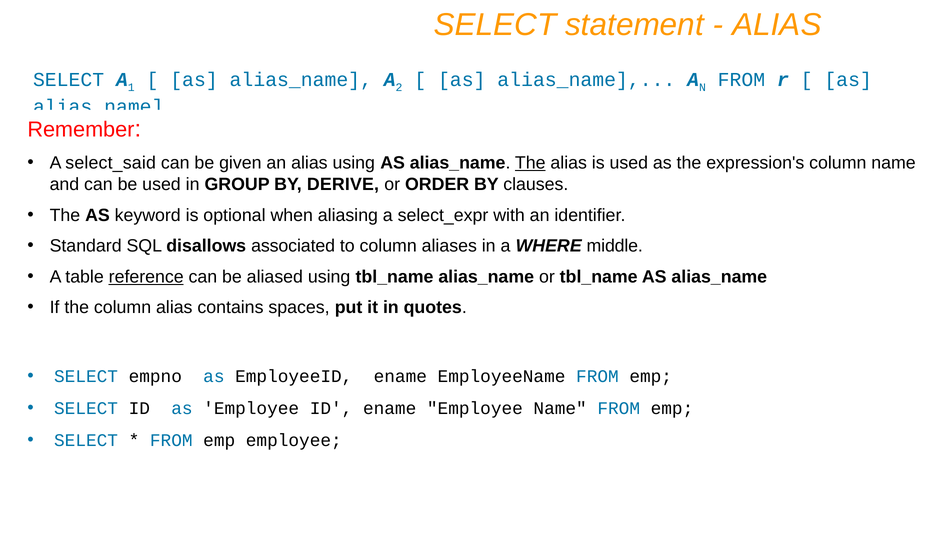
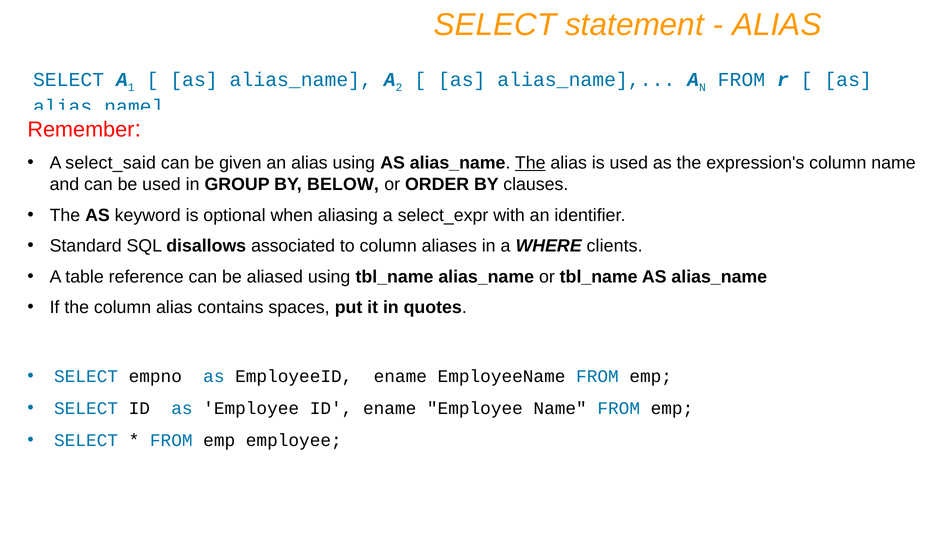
DERIVE: DERIVE -> BELOW (343, 184)
middle: middle -> clients (615, 246)
reference underline: present -> none (146, 277)
